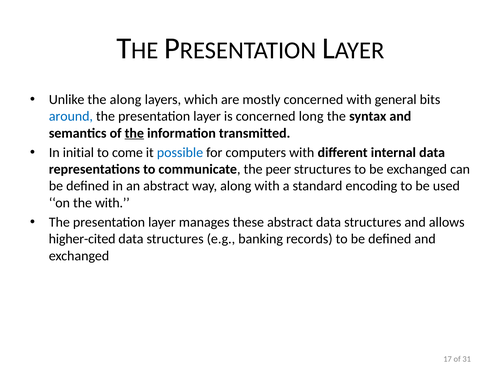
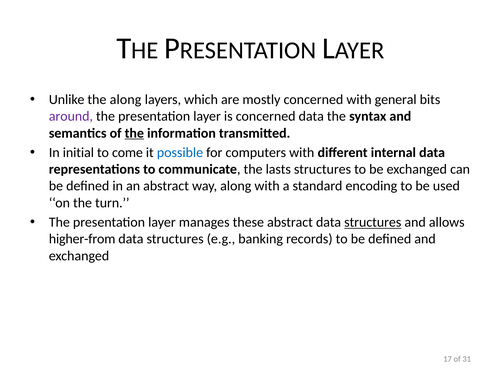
around colour: blue -> purple (71, 116)
concerned long: long -> data (311, 116)
peer: peer -> lasts (278, 169)
the with: with -> turn (112, 203)
structures underline: none -> present (373, 222)
higher-cited: higher-cited -> higher-from (82, 239)
